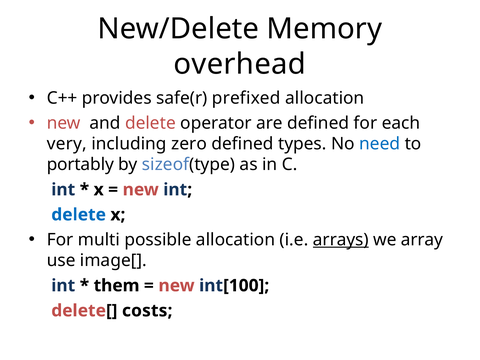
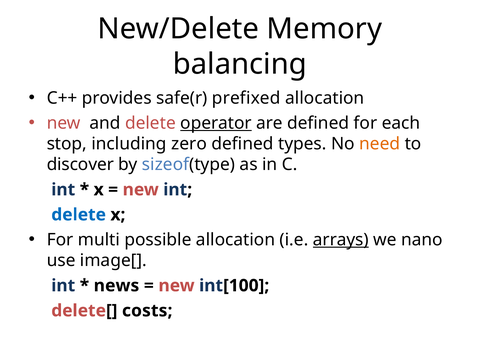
overhead: overhead -> balancing (240, 64)
operator underline: none -> present (216, 123)
very: very -> stop (67, 144)
need colour: blue -> orange (380, 144)
portably: portably -> discover (80, 165)
array: array -> nano (422, 240)
them: them -> news (116, 286)
